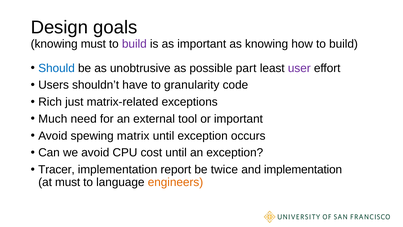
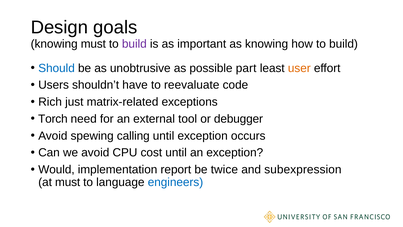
user colour: purple -> orange (299, 68)
granularity: granularity -> reevaluate (192, 85)
Much: Much -> Torch (53, 119)
or important: important -> debugger (238, 119)
matrix: matrix -> calling (133, 136)
Tracer: Tracer -> Would (56, 169)
and implementation: implementation -> subexpression (303, 169)
engineers colour: orange -> blue (175, 182)
